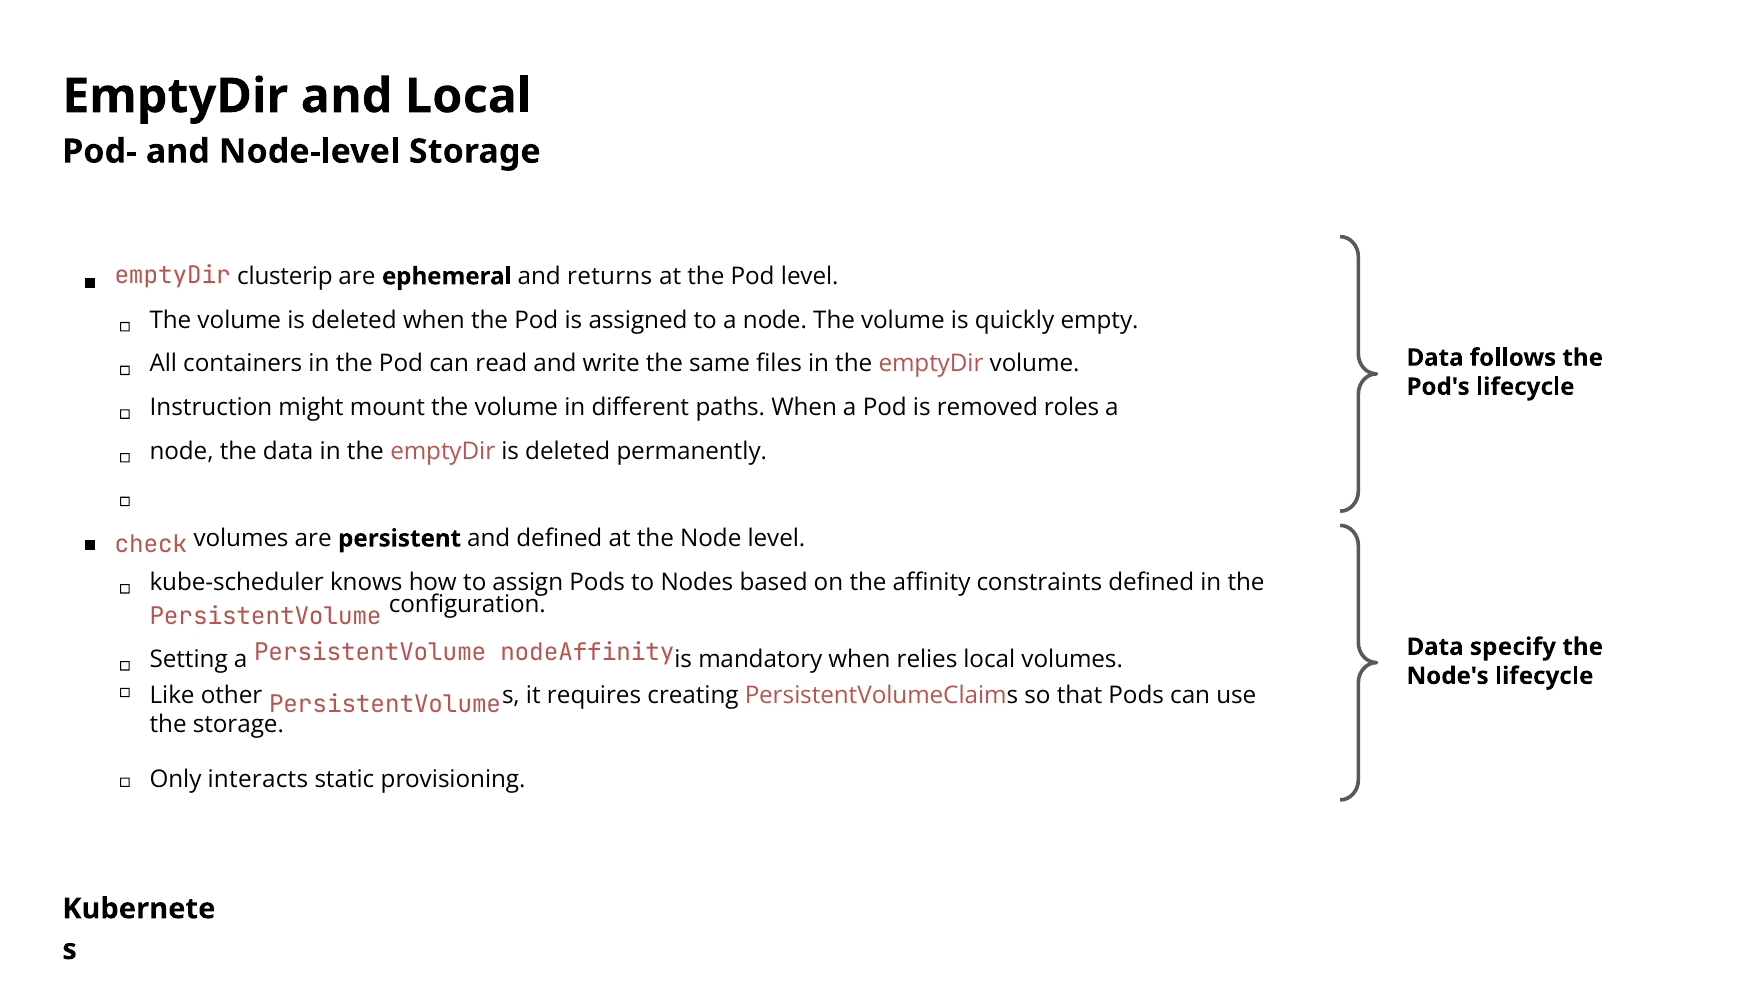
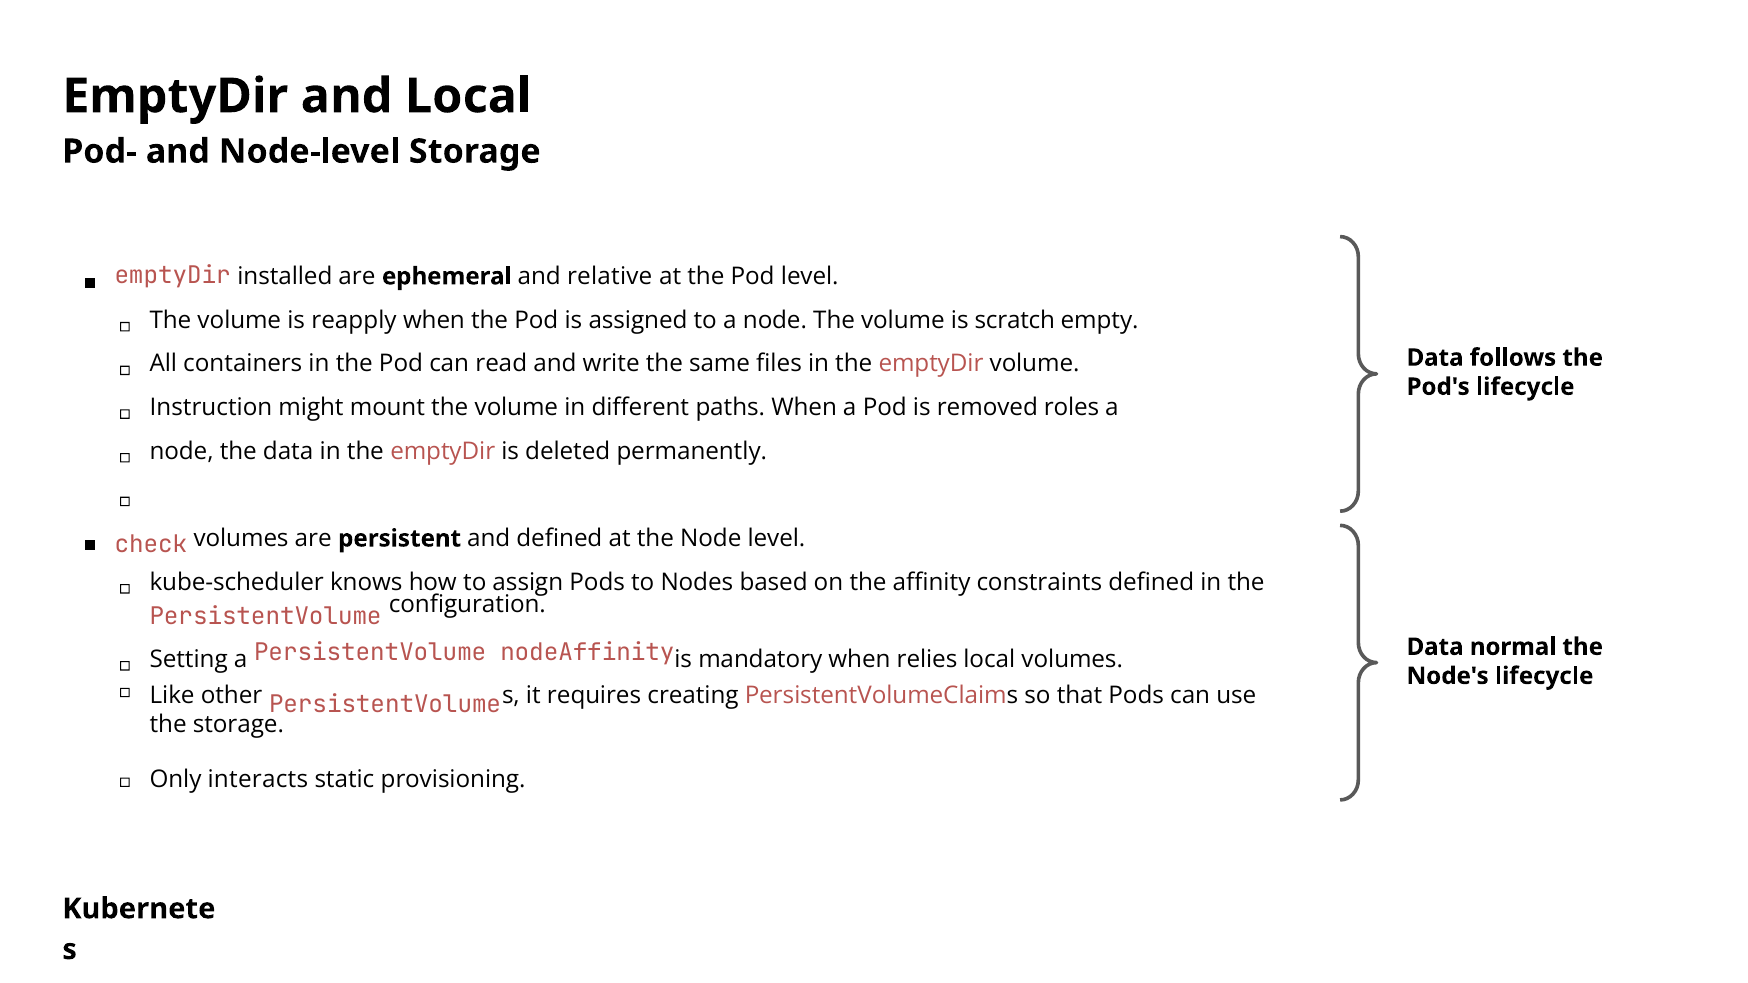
clusterip: clusterip -> installed (285, 276)
returns: returns -> relative (610, 276)
volume is deleted: deleted -> reapply (354, 320)
quickly: quickly -> scratch (1015, 320)
specify: specify -> normal (1513, 647)
